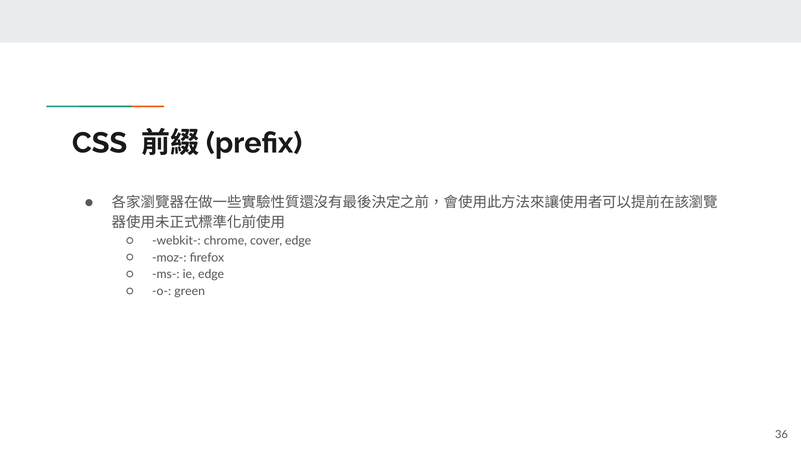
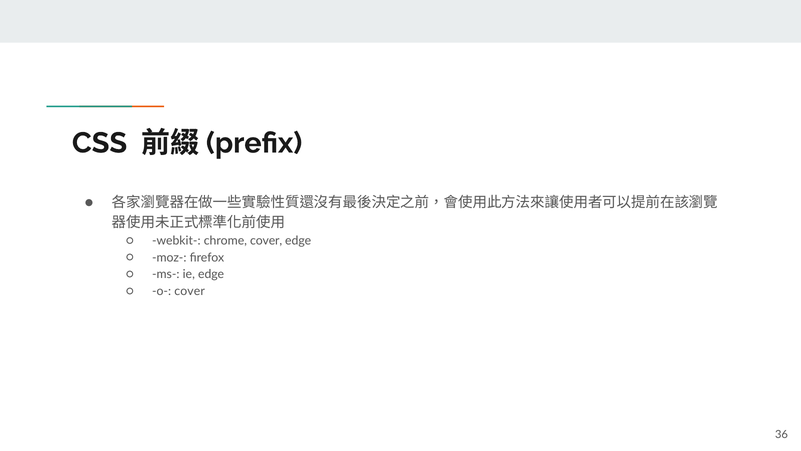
o- green: green -> cover (190, 291)
